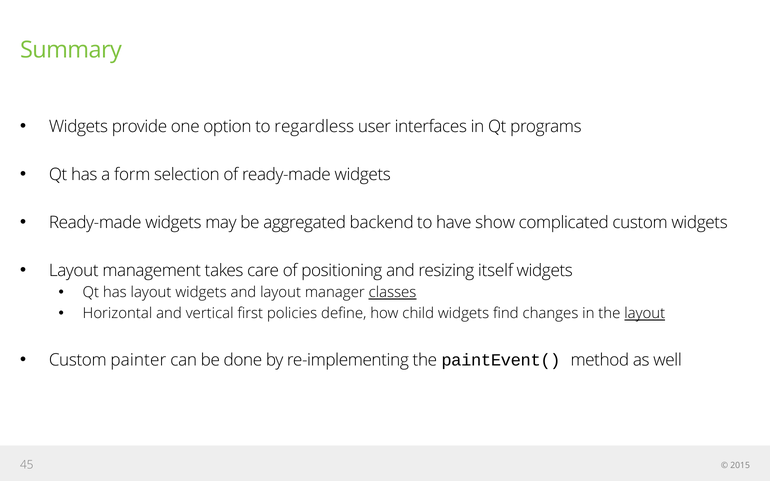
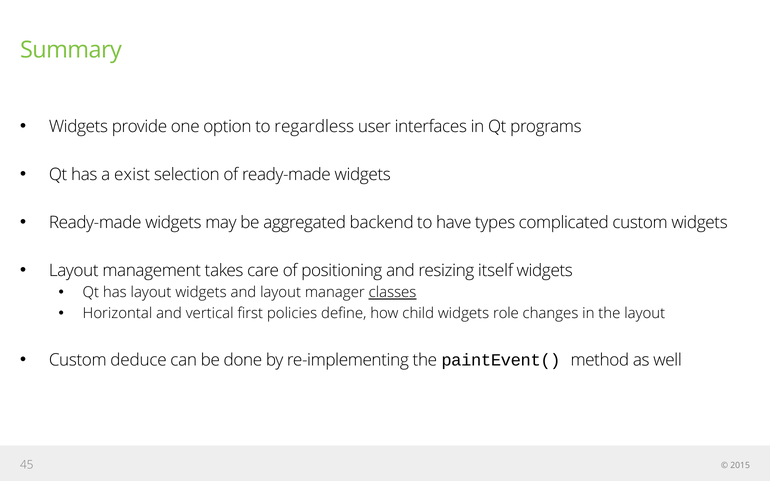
form: form -> exist (132, 175)
show: show -> types (495, 223)
find: find -> role (506, 314)
layout underline: present -> none (645, 314)
painter: painter -> deduce (139, 360)
